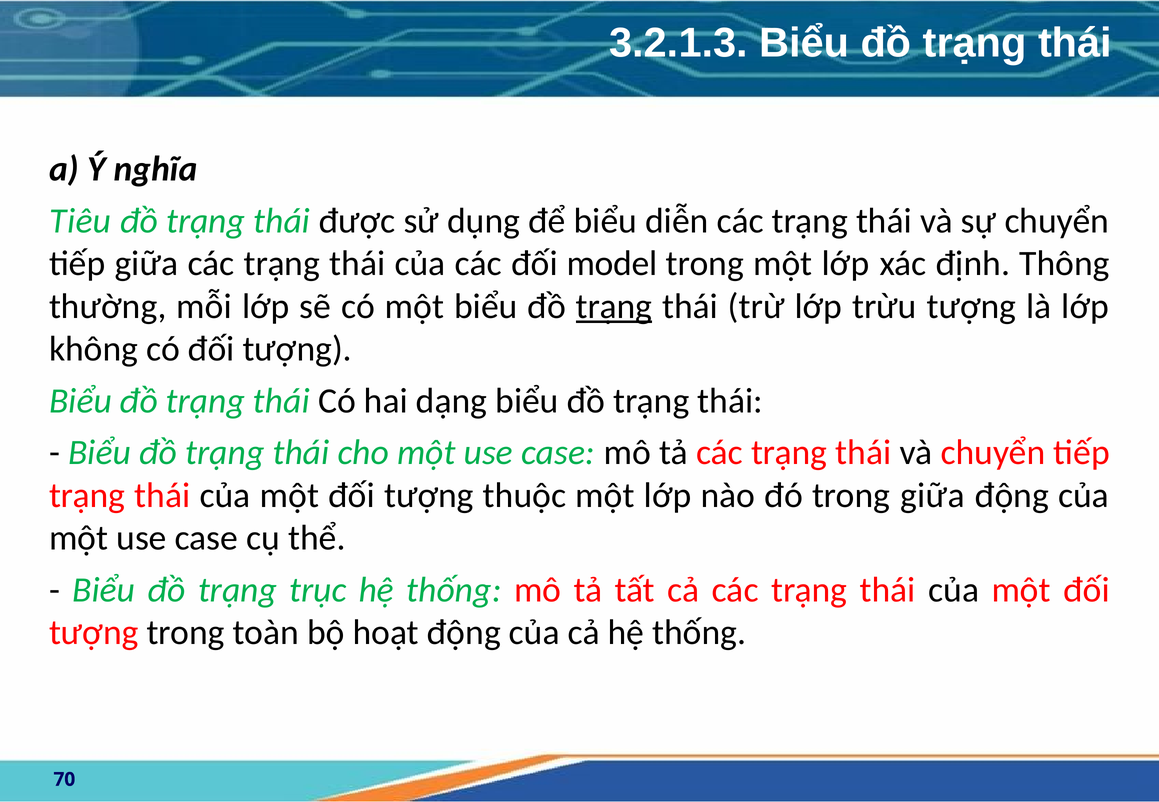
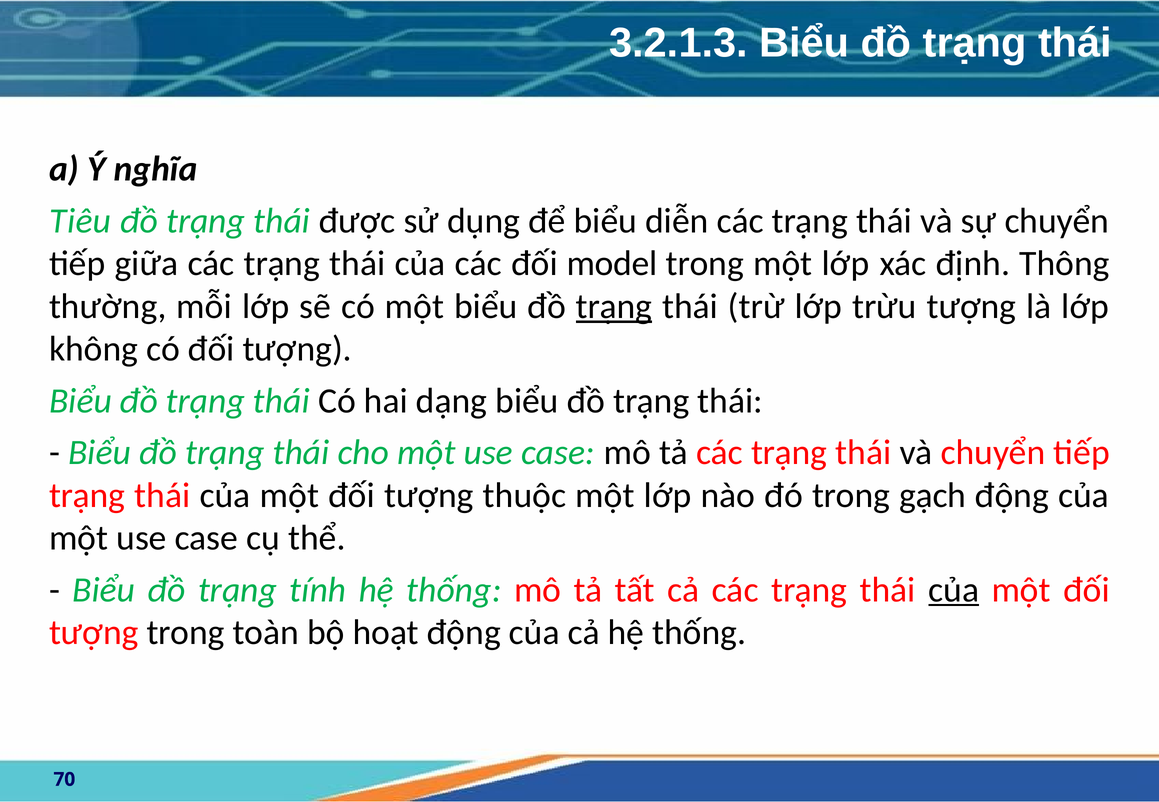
trong giữa: giữa -> gạch (933, 496)
trục: trục -> tính (318, 590)
của underline: none -> present (954, 590)
